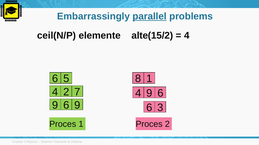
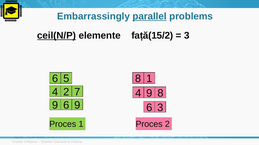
ceil(N/P underline: none -> present (57, 36)
alte(15/2: alte(15/2 -> față(15/2 (152, 36)
4: 4 -> 3 (187, 36)
4 9 6: 6 -> 8 (160, 94)
